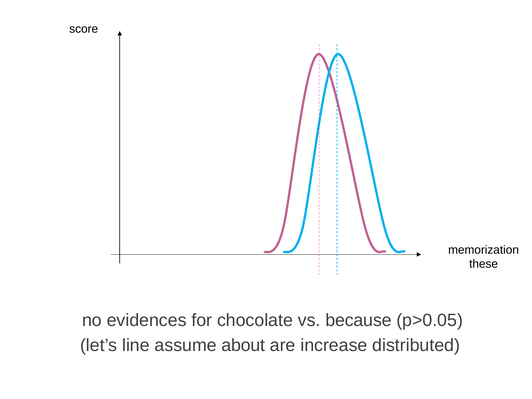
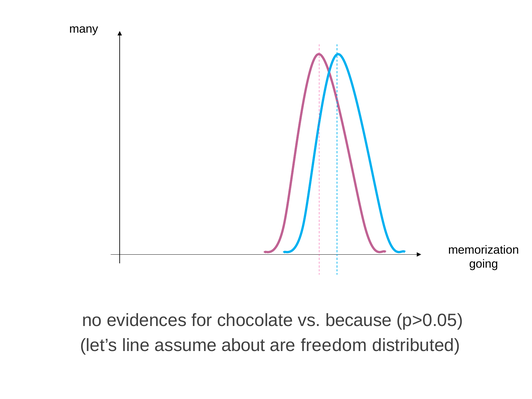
score: score -> many (84, 29)
these: these -> going (484, 264)
increase: increase -> freedom (334, 345)
